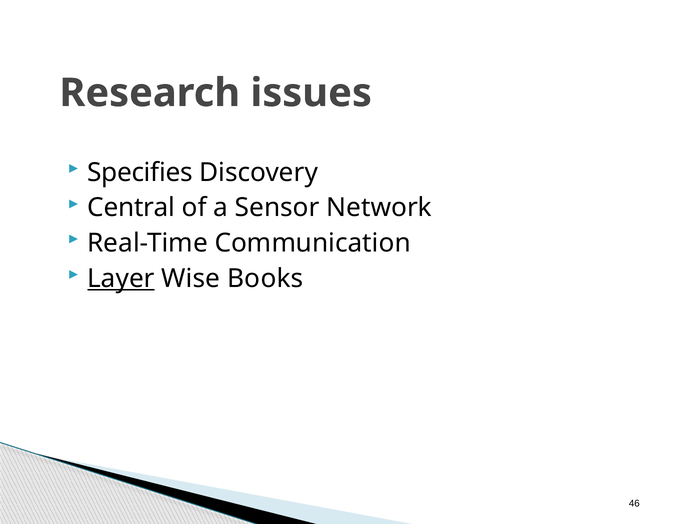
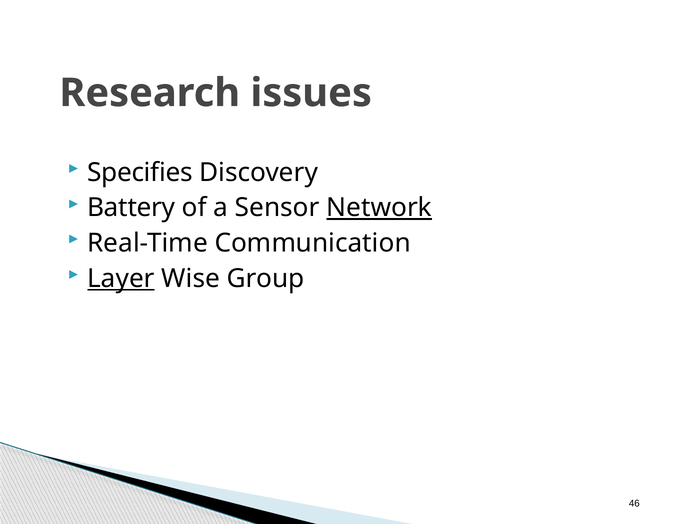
Central: Central -> Battery (131, 208)
Network underline: none -> present (379, 208)
Books: Books -> Group (265, 279)
